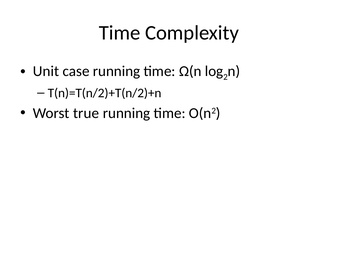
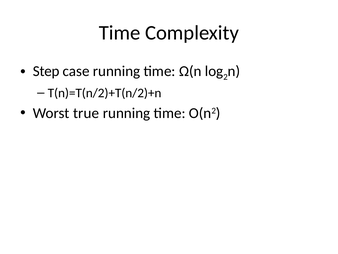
Unit: Unit -> Step (46, 71)
